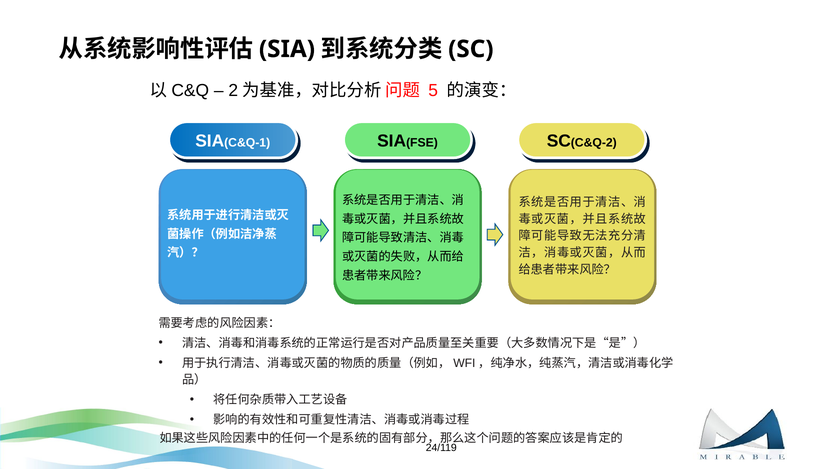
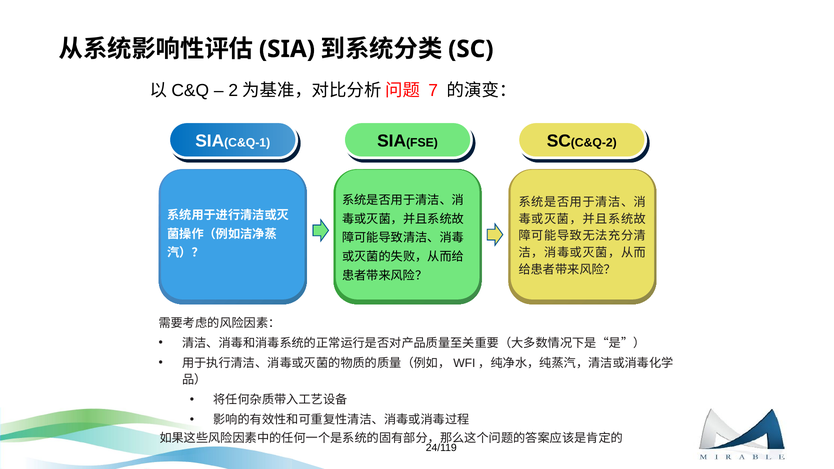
5: 5 -> 7 (433, 91)
